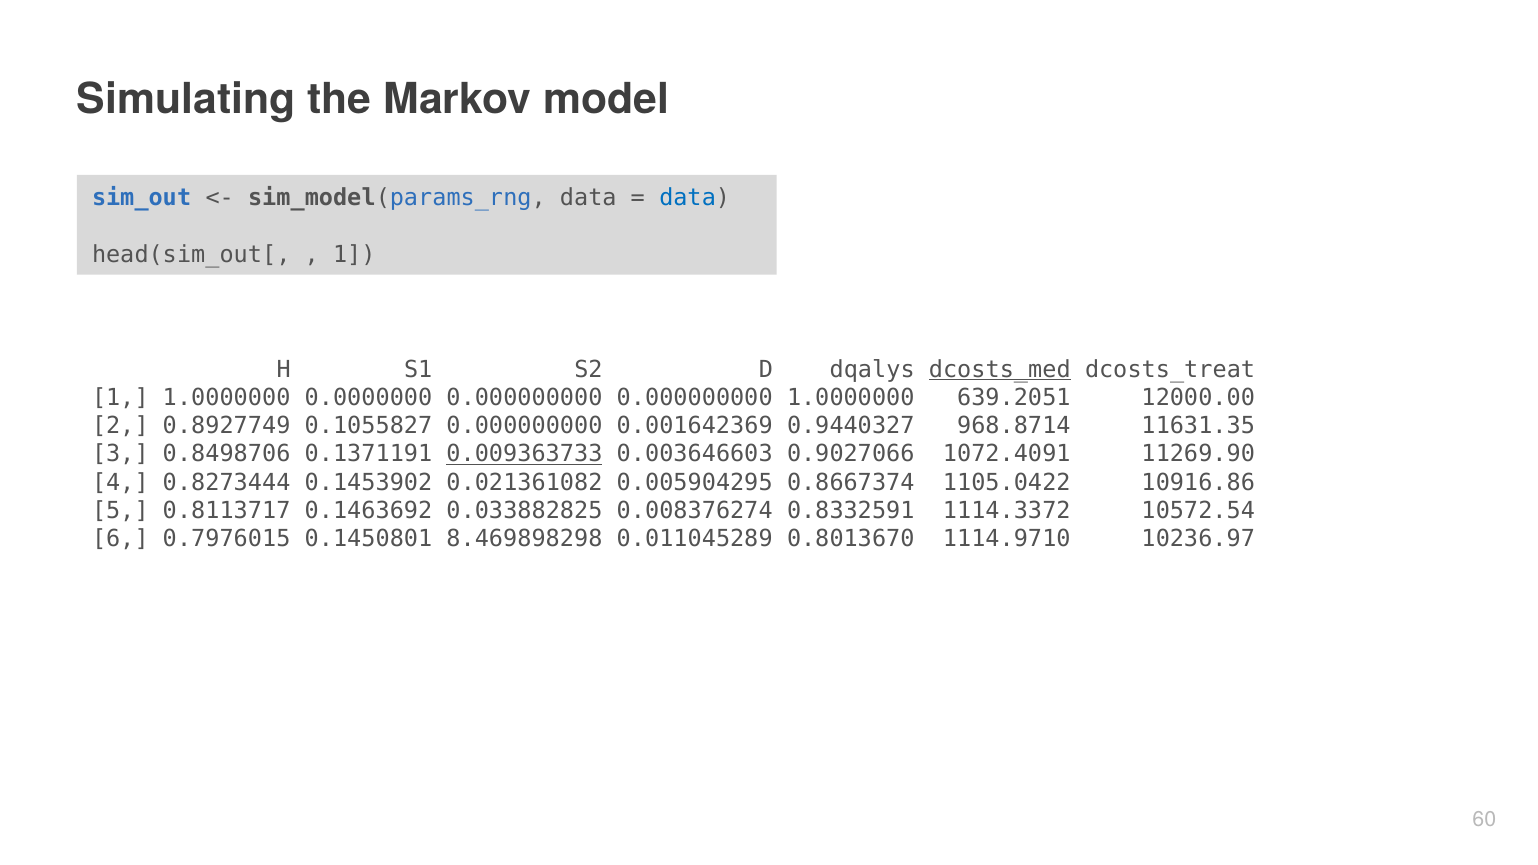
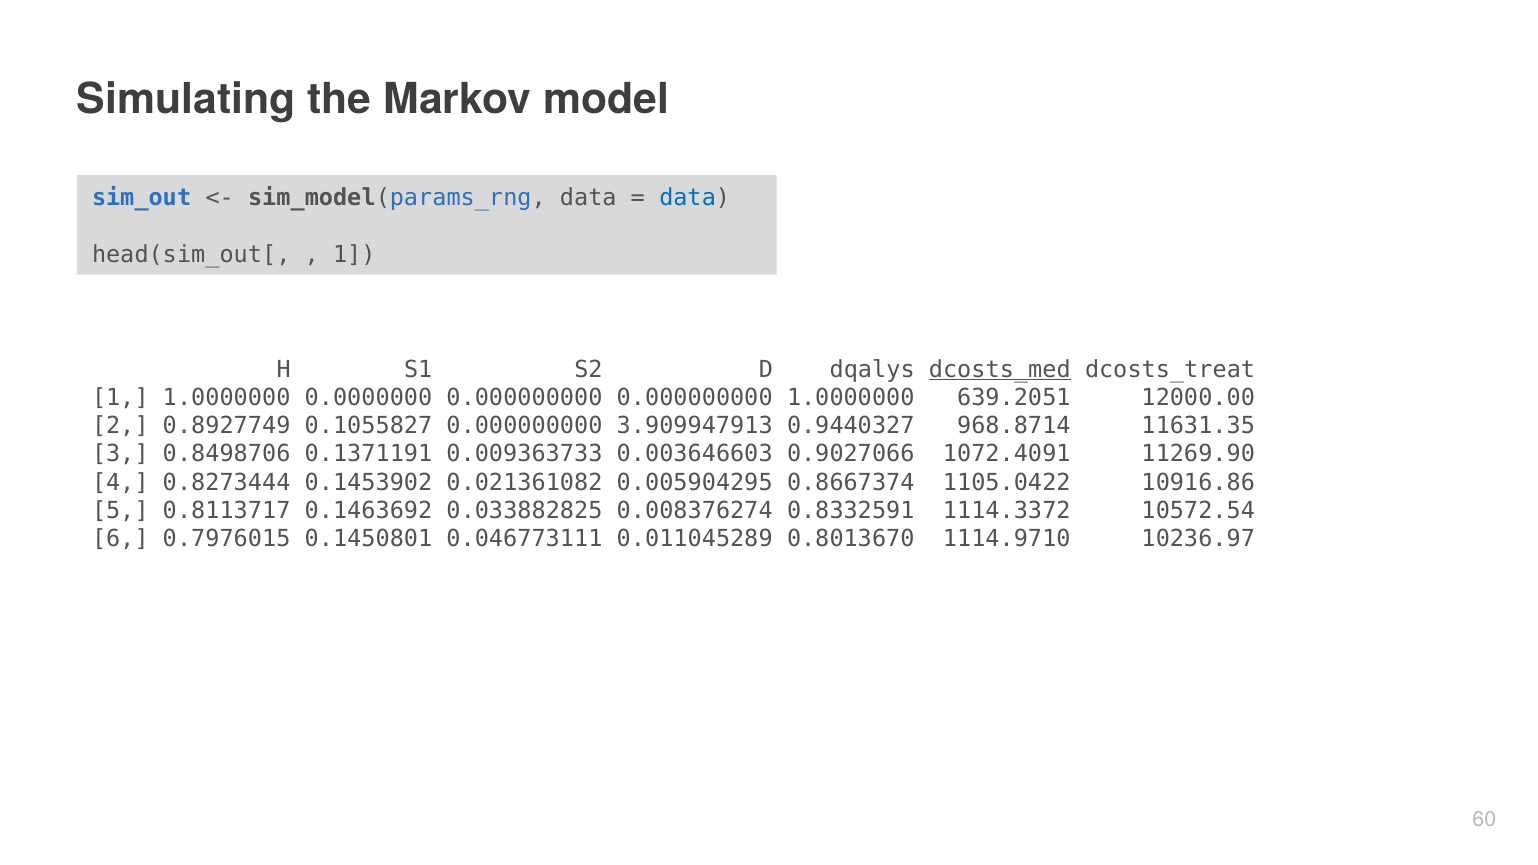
0.001642369: 0.001642369 -> 3.909947913 (695, 426)
0.009363733 underline: present -> none (524, 454)
8.469898298: 8.469898298 -> 0.046773111 (524, 539)
